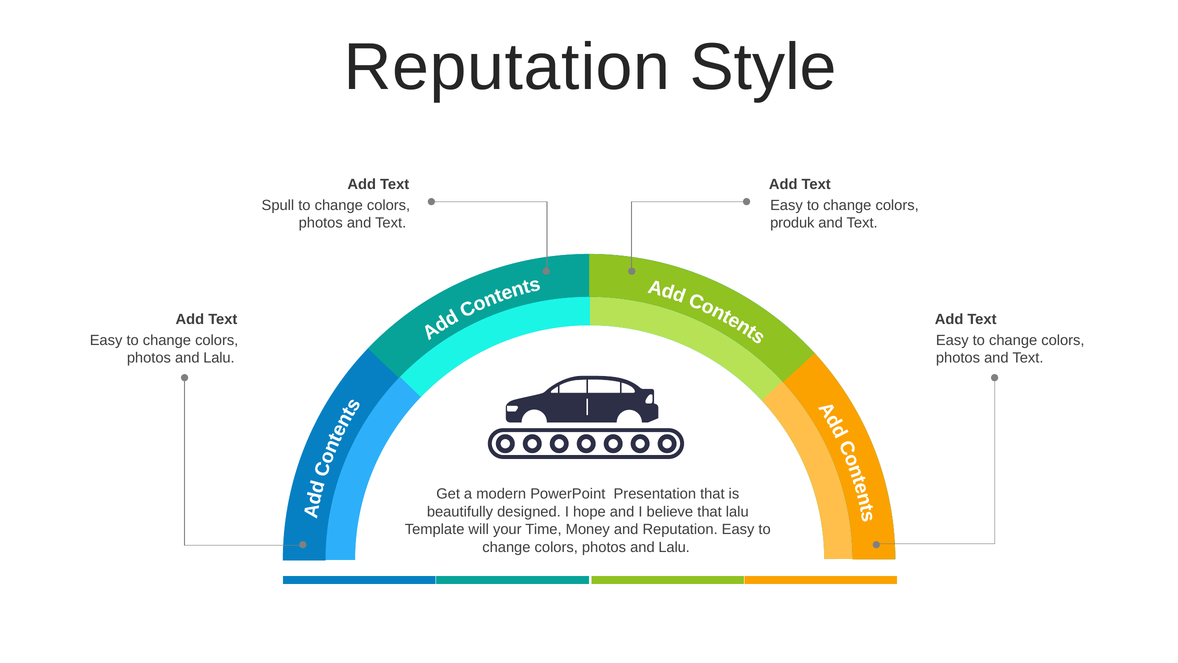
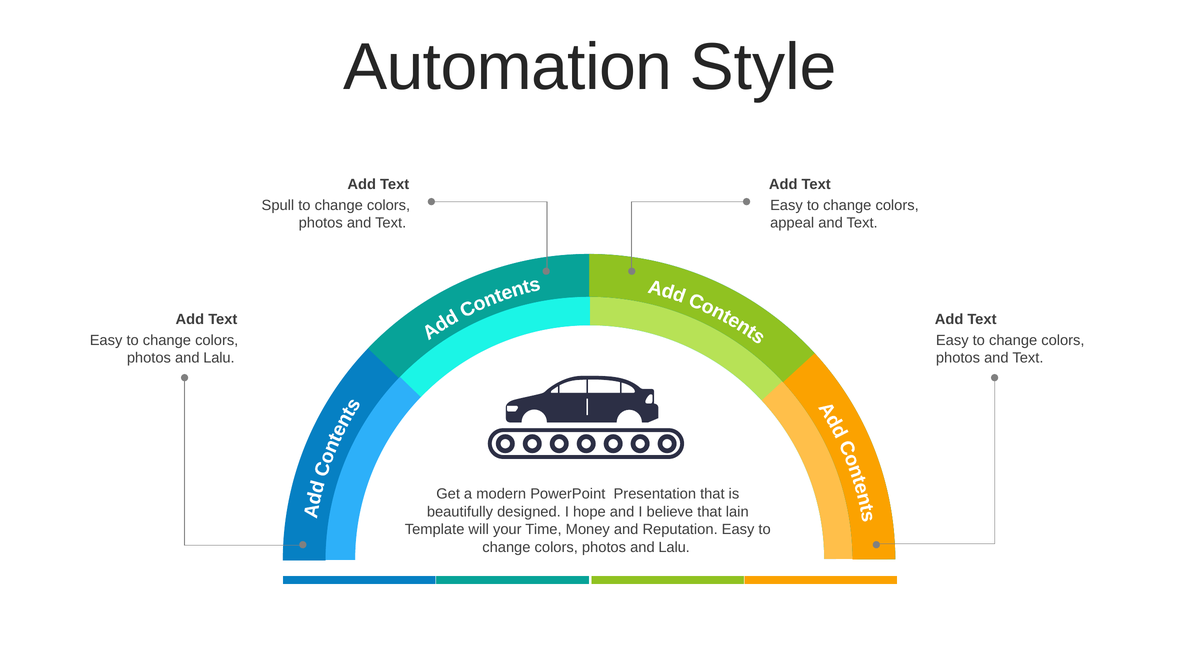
Reputation: Reputation -> Automation (508, 67)
produk: produk -> appeal (792, 223)
that lalu: lalu -> lain (737, 511)
